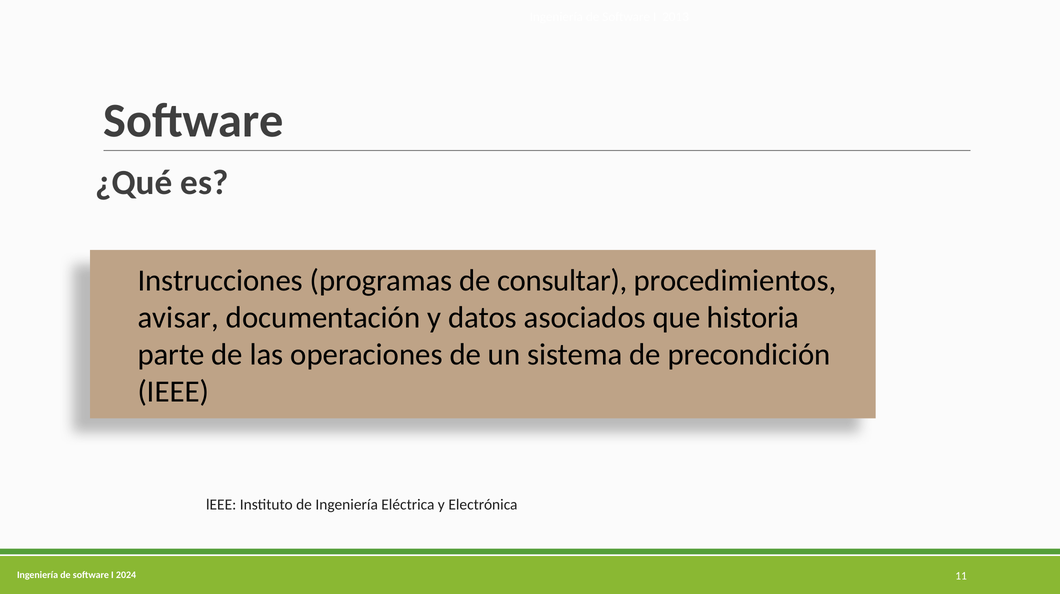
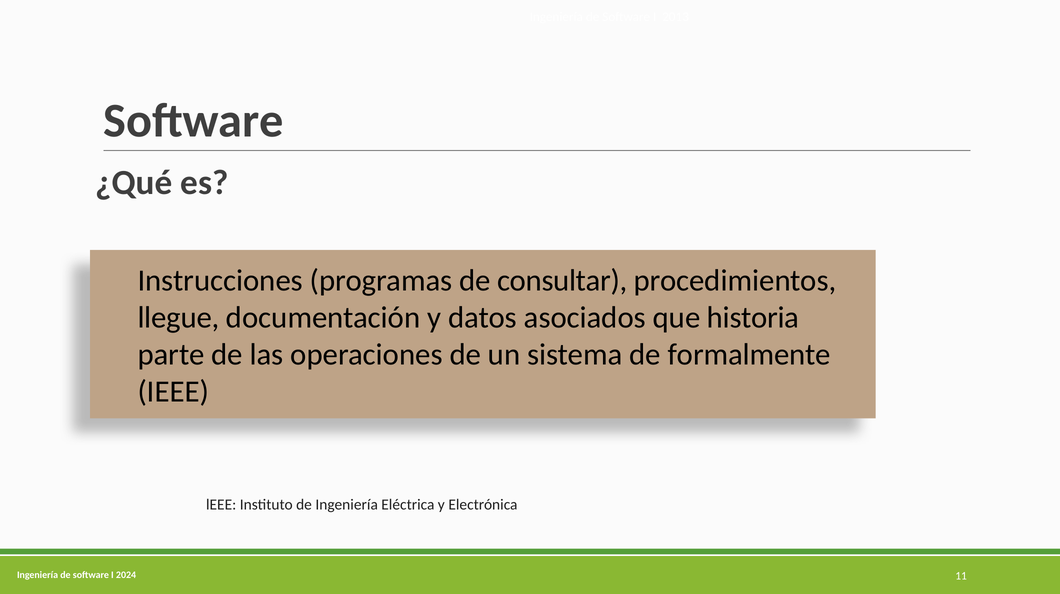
avisar: avisar -> llegue (178, 318)
precondición: precondición -> formalmente (749, 355)
